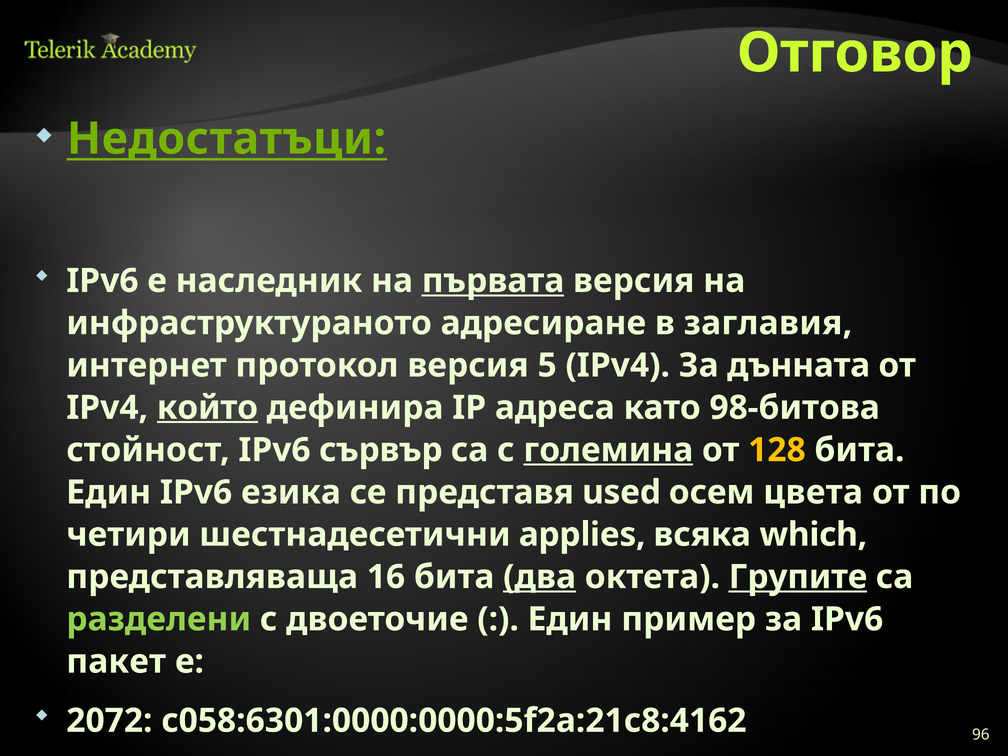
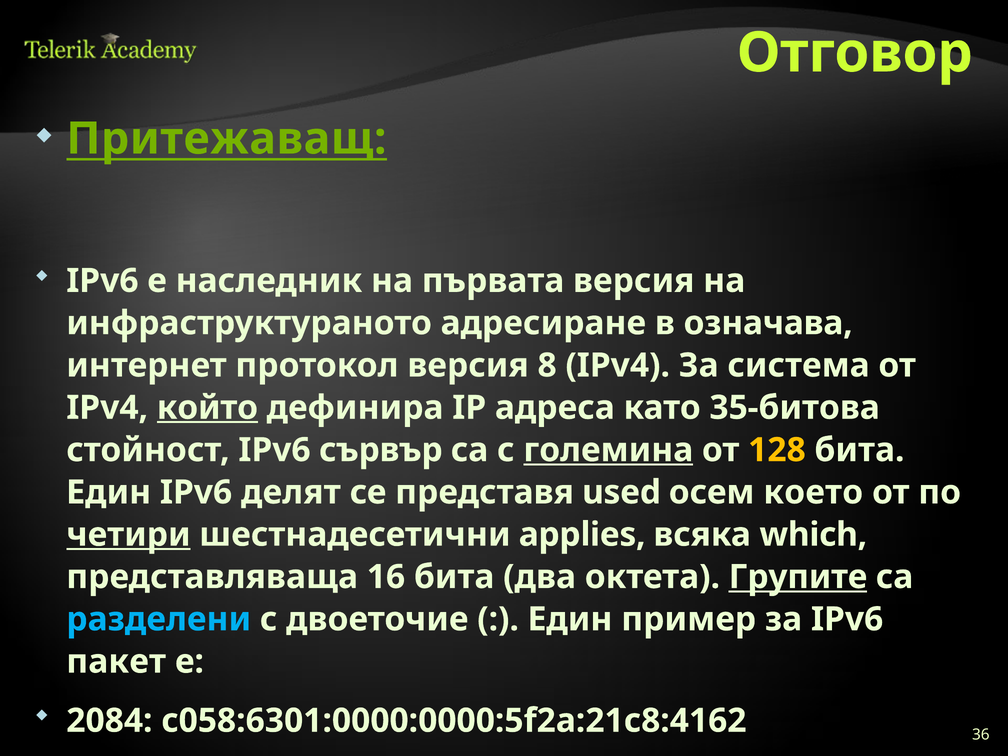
Недостатъци: Недостатъци -> Притежаващ (226, 139)
първата underline: present -> none (493, 281)
заглавия: заглавия -> означава (768, 323)
5: 5 -> 8 (547, 365)
дънната: дънната -> система (799, 365)
98-битова: 98-битова -> 35-битова (795, 408)
езика: езика -> делят (291, 492)
цвета: цвета -> което (813, 492)
четири underline: none -> present (128, 535)
два underline: present -> none (540, 577)
разделени colour: light green -> light blue (159, 619)
2072: 2072 -> 2084 (109, 721)
96: 96 -> 36 (981, 735)
